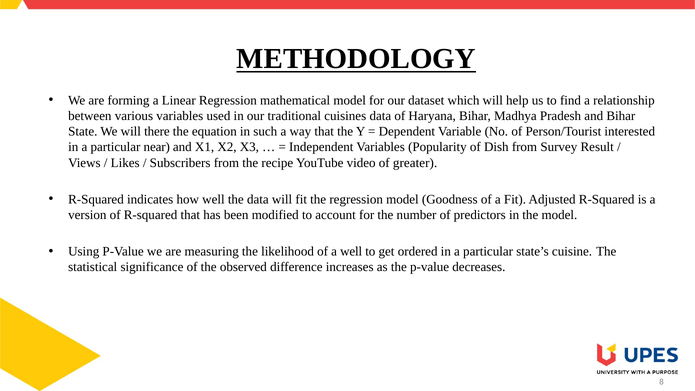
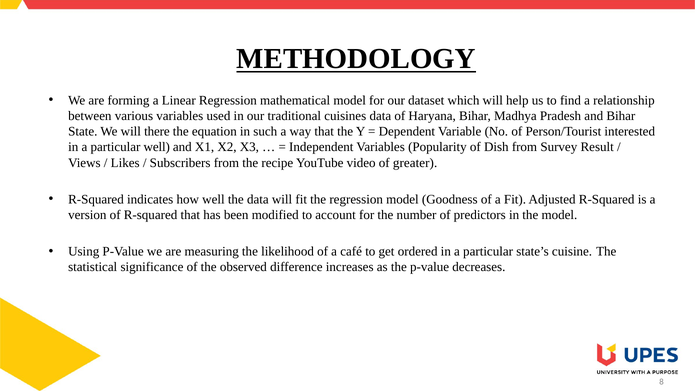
particular near: near -> well (157, 147)
a well: well -> café (351, 251)
